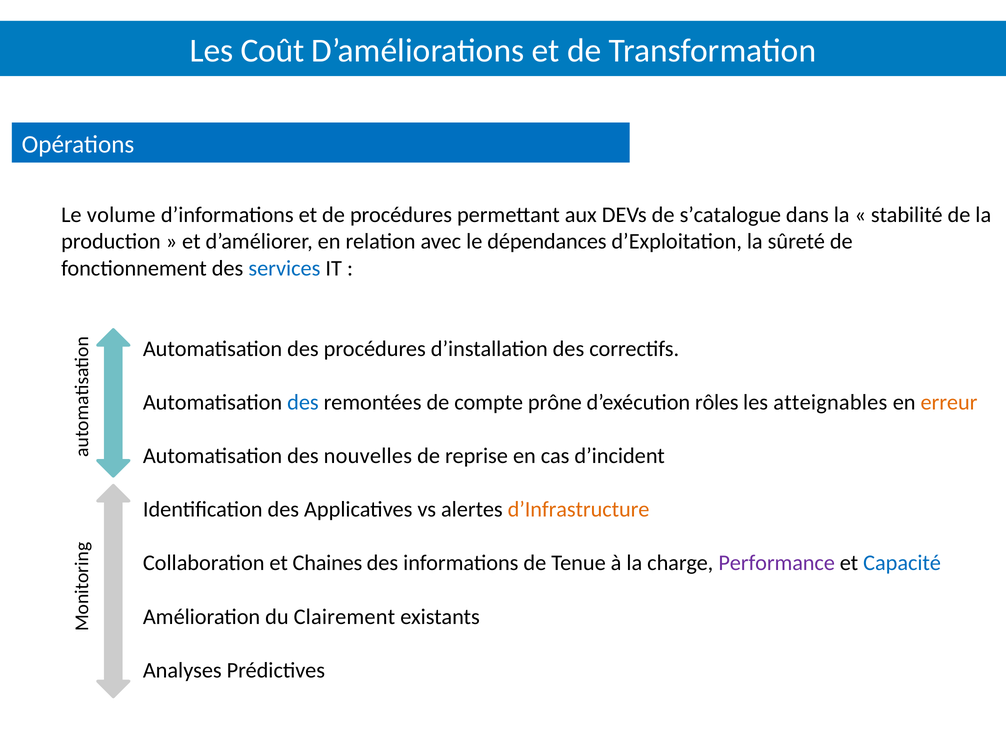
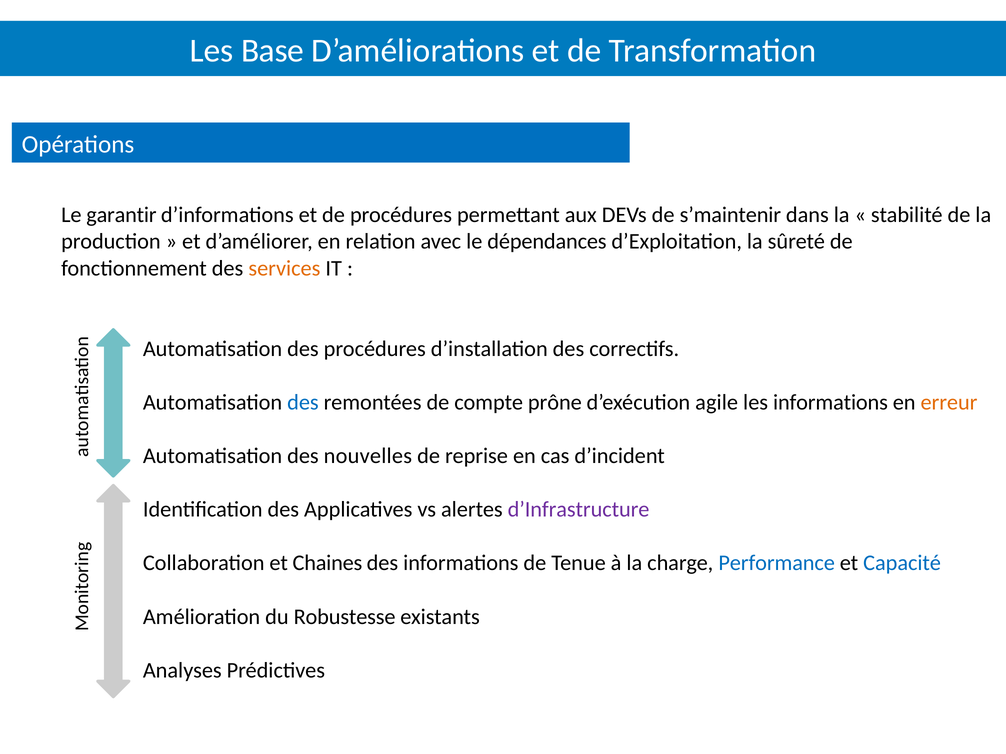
Coût: Coût -> Base (273, 51)
volume: volume -> garantir (121, 215)
s’catalogue: s’catalogue -> s’maintenir (730, 215)
services colour: blue -> orange (284, 269)
rôles: rôles -> agile (717, 403)
les atteignables: atteignables -> informations (830, 403)
d’Infrastructure colour: orange -> purple (579, 510)
Performance colour: purple -> blue (777, 563)
Clairement: Clairement -> Robustesse (345, 617)
